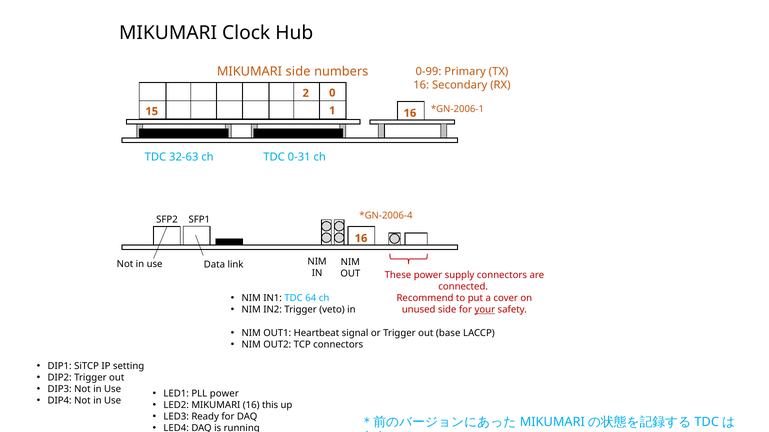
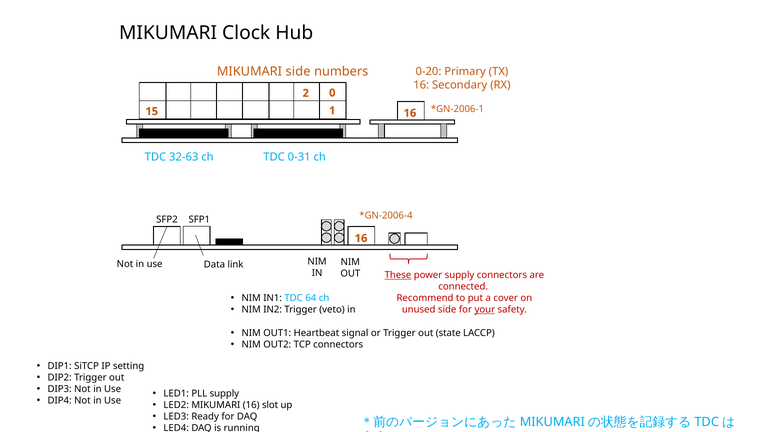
0-99: 0-99 -> 0-20 (428, 72)
These underline: none -> present (398, 275)
base: base -> state (448, 333)
PLL power: power -> supply (224, 394)
this: this -> slot (270, 406)
